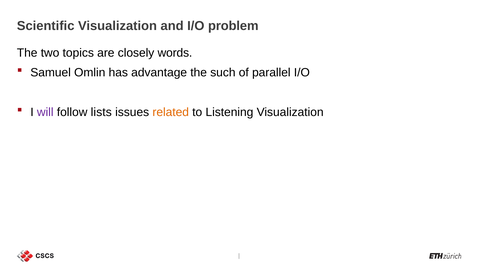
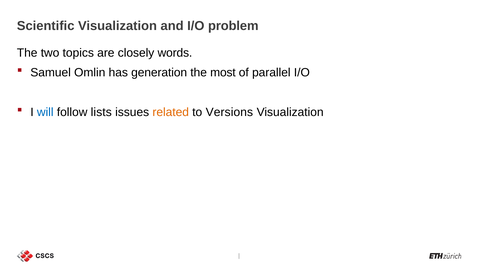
advantage: advantage -> generation (159, 73)
such: such -> most (223, 73)
will colour: purple -> blue (45, 112)
Listening: Listening -> Versions (229, 112)
